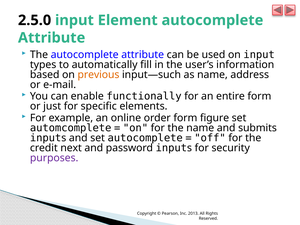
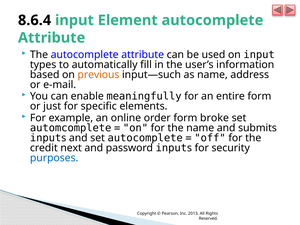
2.5.0: 2.5.0 -> 8.6.4 (35, 20)
functionally: functionally -> meaningfully (144, 96)
figure: figure -> broke (214, 118)
purposes colour: purple -> blue (54, 158)
